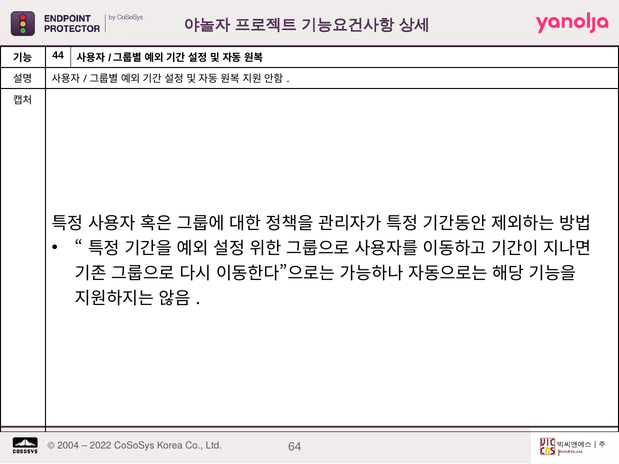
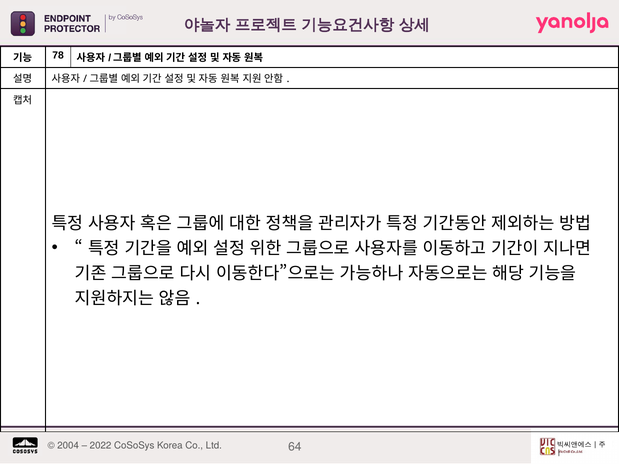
44: 44 -> 78 (58, 55)
